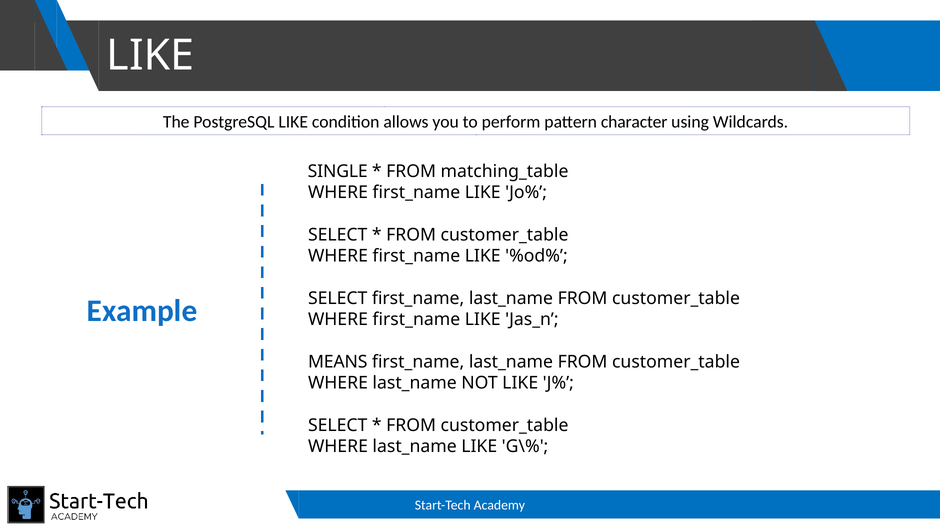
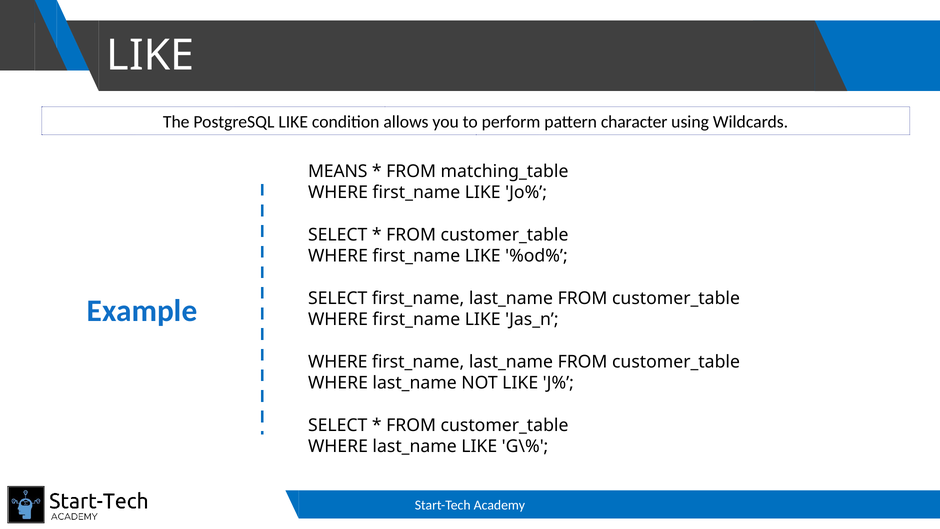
SINGLE: SINGLE -> MEANS (338, 171)
MEANS: MEANS -> WHERE (338, 362)
